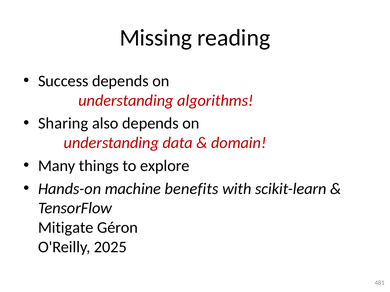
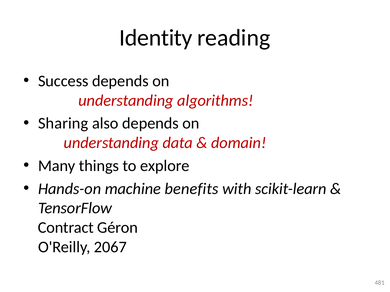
Missing: Missing -> Identity (156, 38)
Mitigate: Mitigate -> Contract (66, 228)
2025: 2025 -> 2067 (110, 247)
